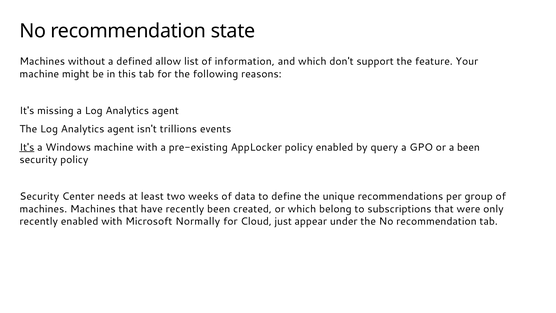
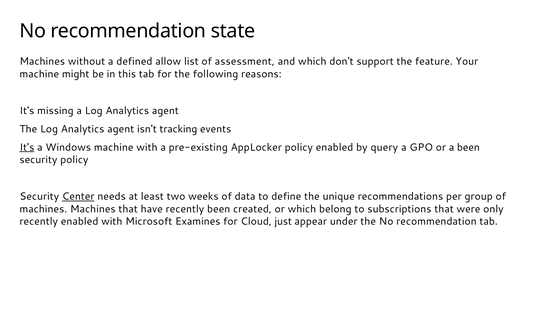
information: information -> assessment (245, 61)
trillions: trillions -> tracking (178, 129)
Center underline: none -> present (78, 196)
Normally: Normally -> Examines (198, 221)
